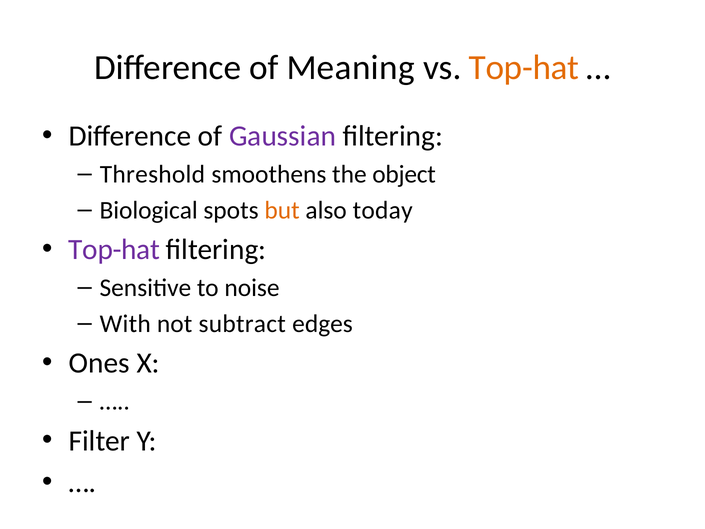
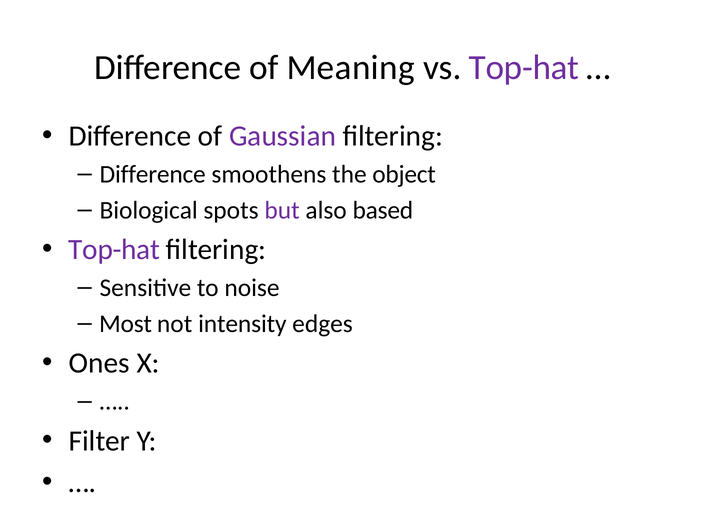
Top-hat colour: orange -> purple (524, 68)
Threshold: Threshold -> Difference (153, 174)
but colour: orange -> purple (282, 210)
today: today -> based (383, 210)
With: With -> Most (126, 324)
subtract: subtract -> intensity (242, 324)
